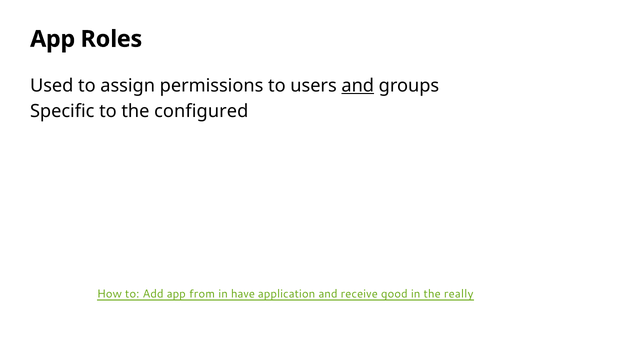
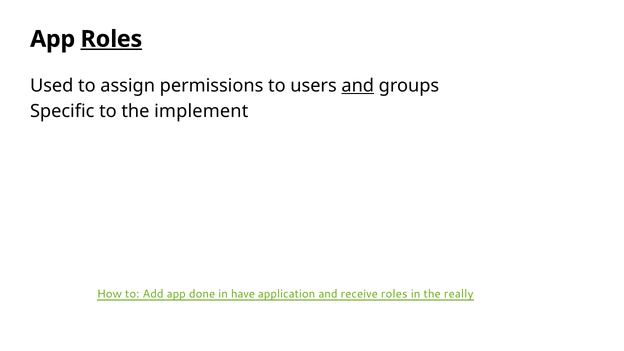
Roles underline: none -> present (111, 39)
configured: configured -> implement (201, 111)
from: from -> done (202, 294)
receive good: good -> roles (394, 294)
